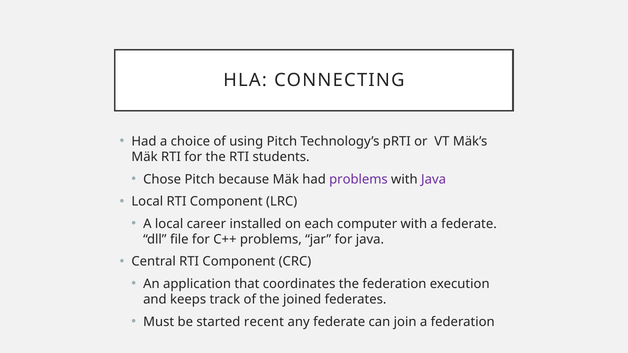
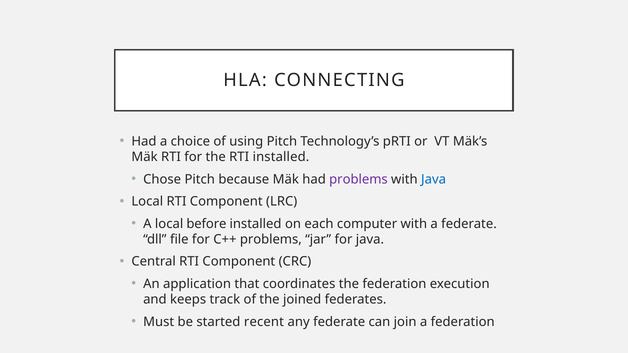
RTI students: students -> installed (281, 157)
Java colour: purple -> blue (434, 179)
career: career -> before (206, 224)
